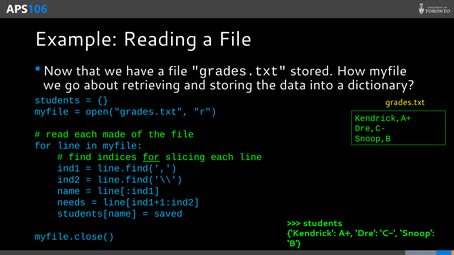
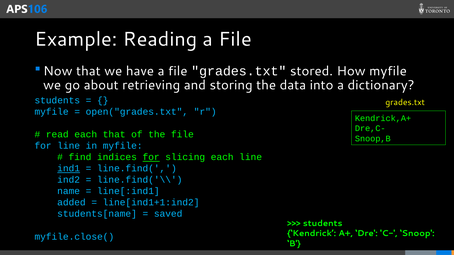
each made: made -> that (114, 135)
ind1 underline: none -> present (69, 169)
needs: needs -> added (71, 203)
